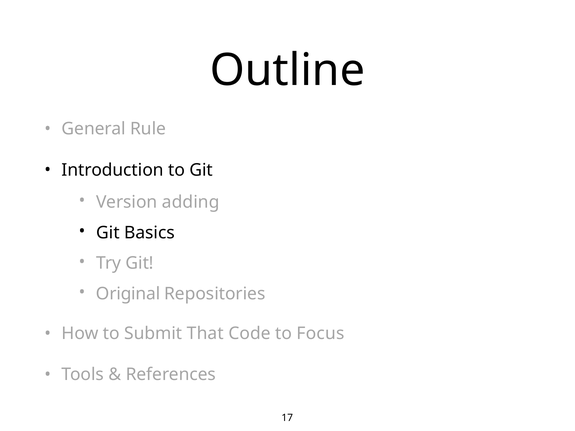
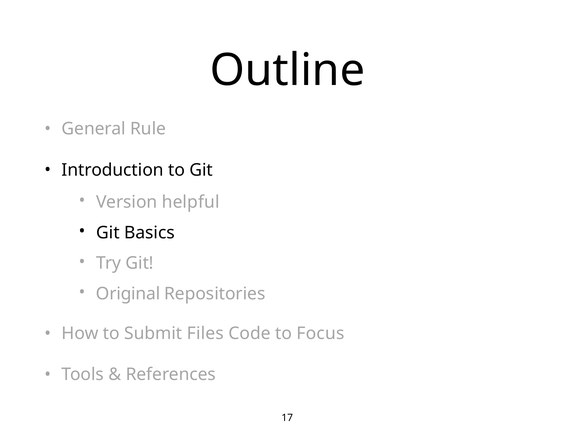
adding: adding -> helpful (191, 202)
That: That -> Files (205, 334)
